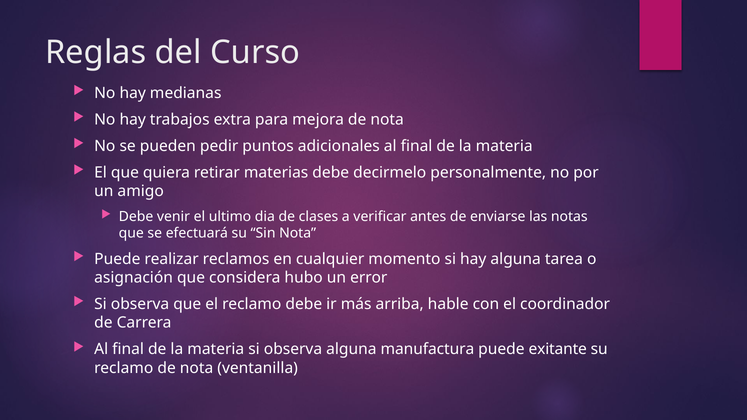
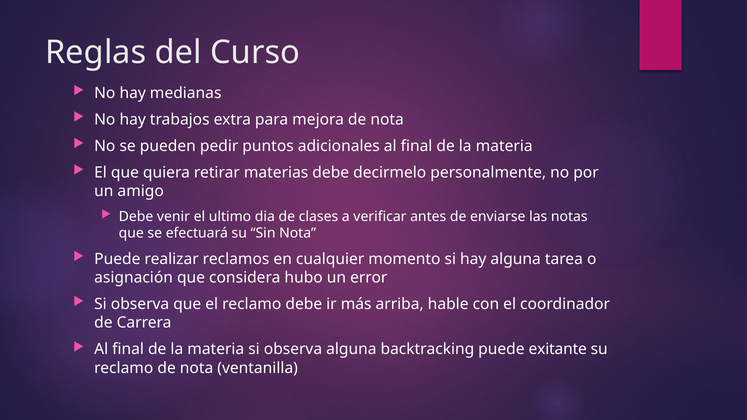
manufactura: manufactura -> backtracking (427, 349)
